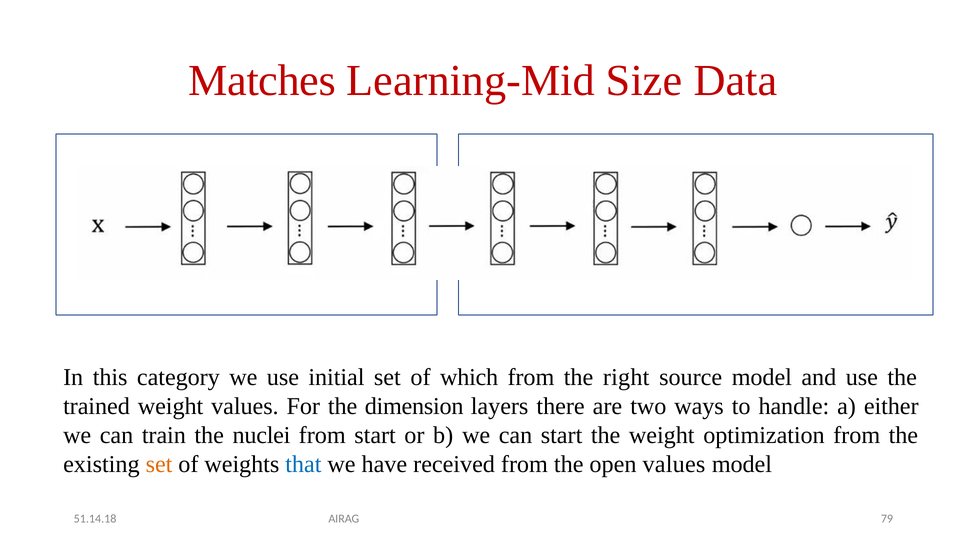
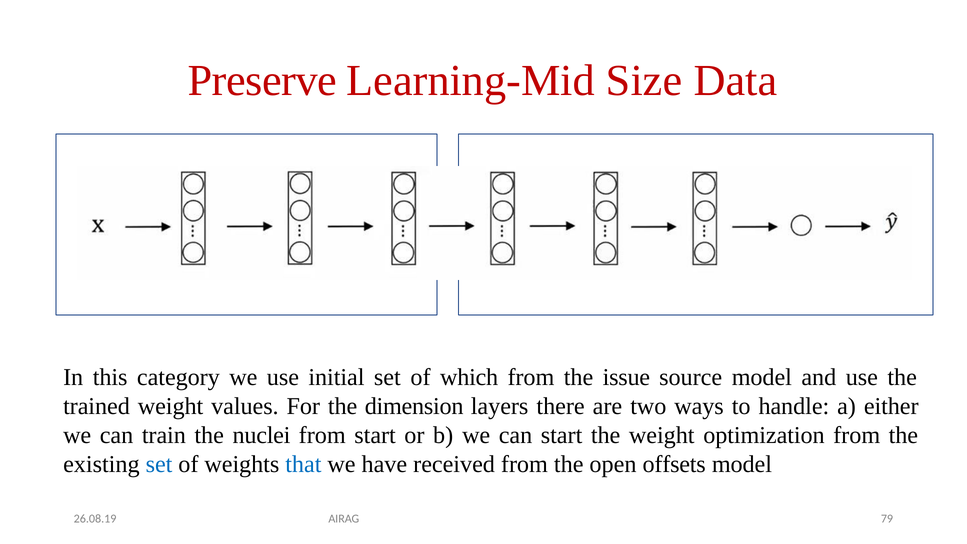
Matches: Matches -> Preserve (262, 80)
right: right -> issue (626, 377)
set colour: orange -> blue (159, 464)
open values: values -> offsets (674, 464)
51.14.18: 51.14.18 -> 26.08.19 (95, 519)
